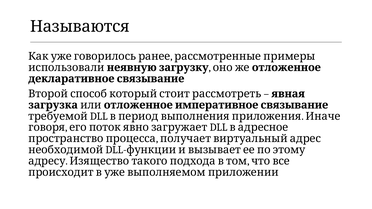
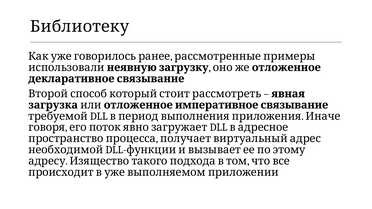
Называются: Называются -> Библиотеку (80, 27)
